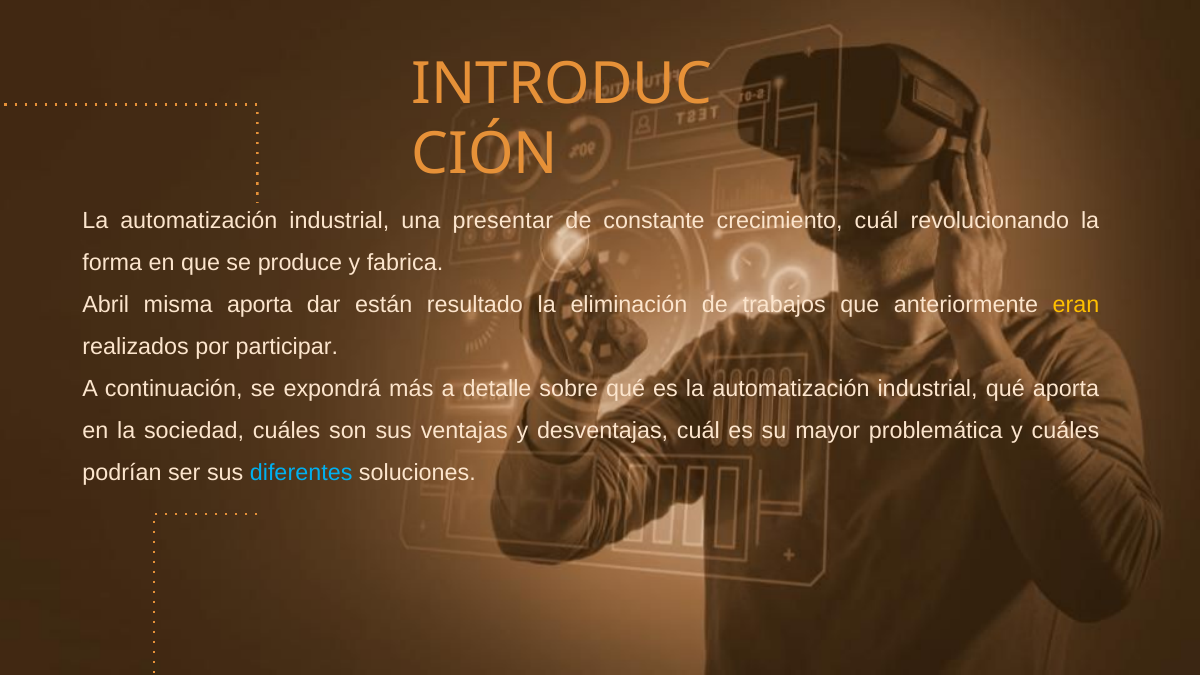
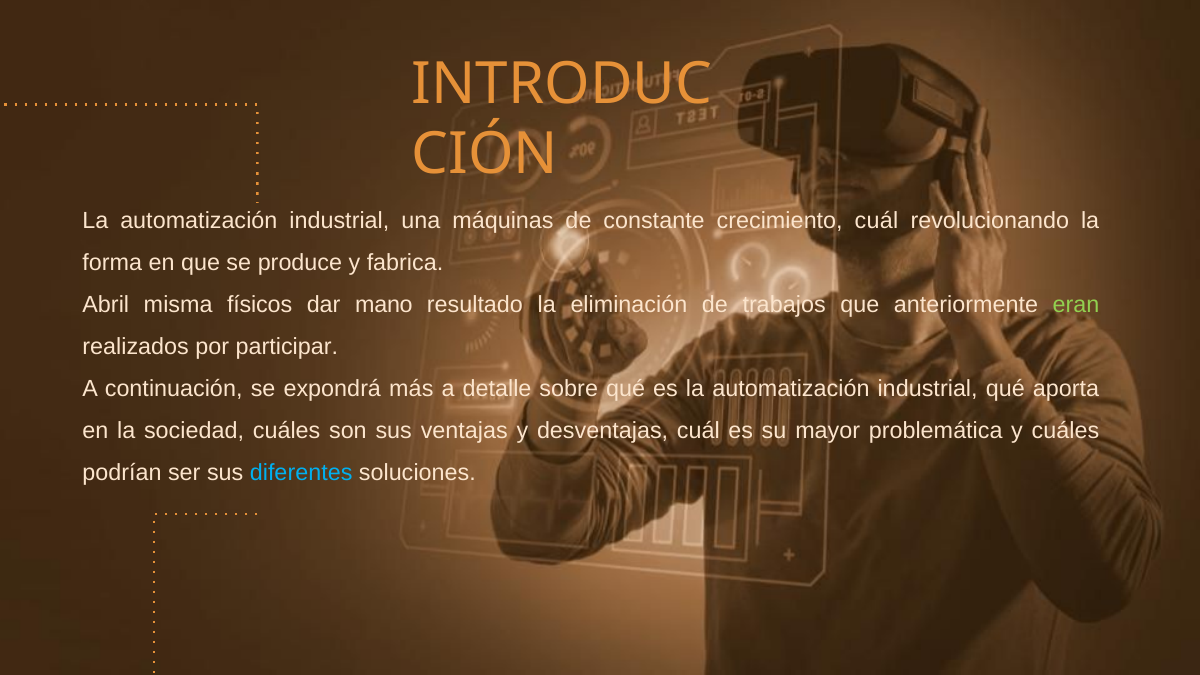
presentar: presentar -> máquinas (503, 221)
misma aporta: aporta -> físicos (260, 305)
están: están -> mano (384, 305)
eran colour: yellow -> light green (1076, 305)
